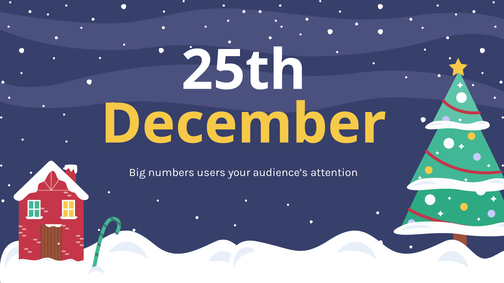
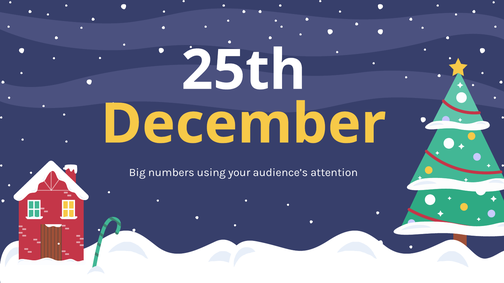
users: users -> using (211, 173)
